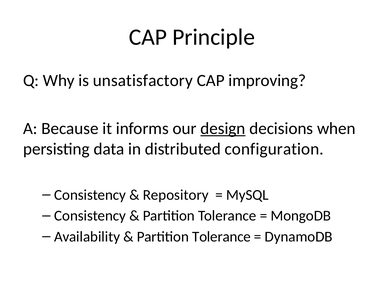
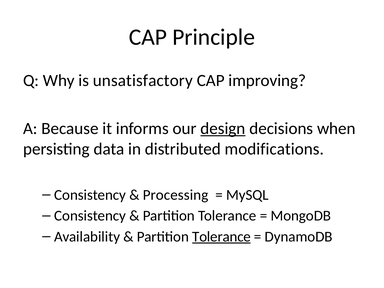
configuration: configuration -> modifications (274, 149)
Repository: Repository -> Processing (176, 195)
Tolerance underline: none -> present (221, 237)
